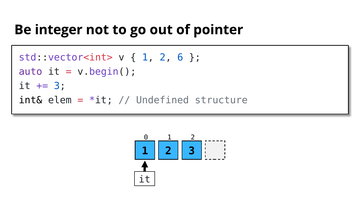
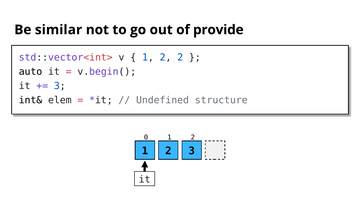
integer: integer -> similar (59, 30)
pointer: pointer -> provide (218, 30)
2 6: 6 -> 2 (180, 57)
auto colour: purple -> black (30, 72)
